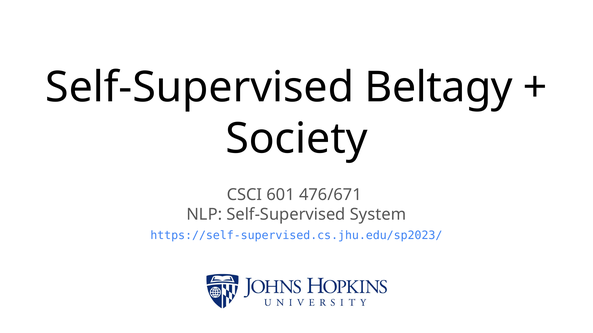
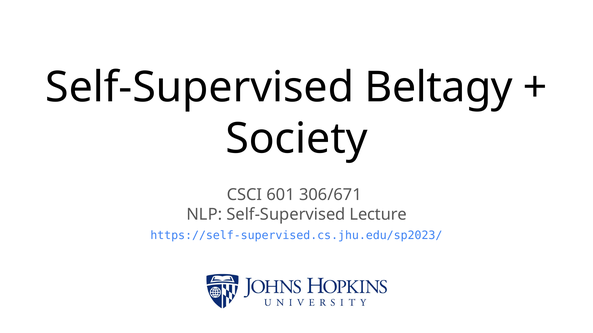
476/671: 476/671 -> 306/671 (330, 195)
System: System -> Lecture (378, 215)
